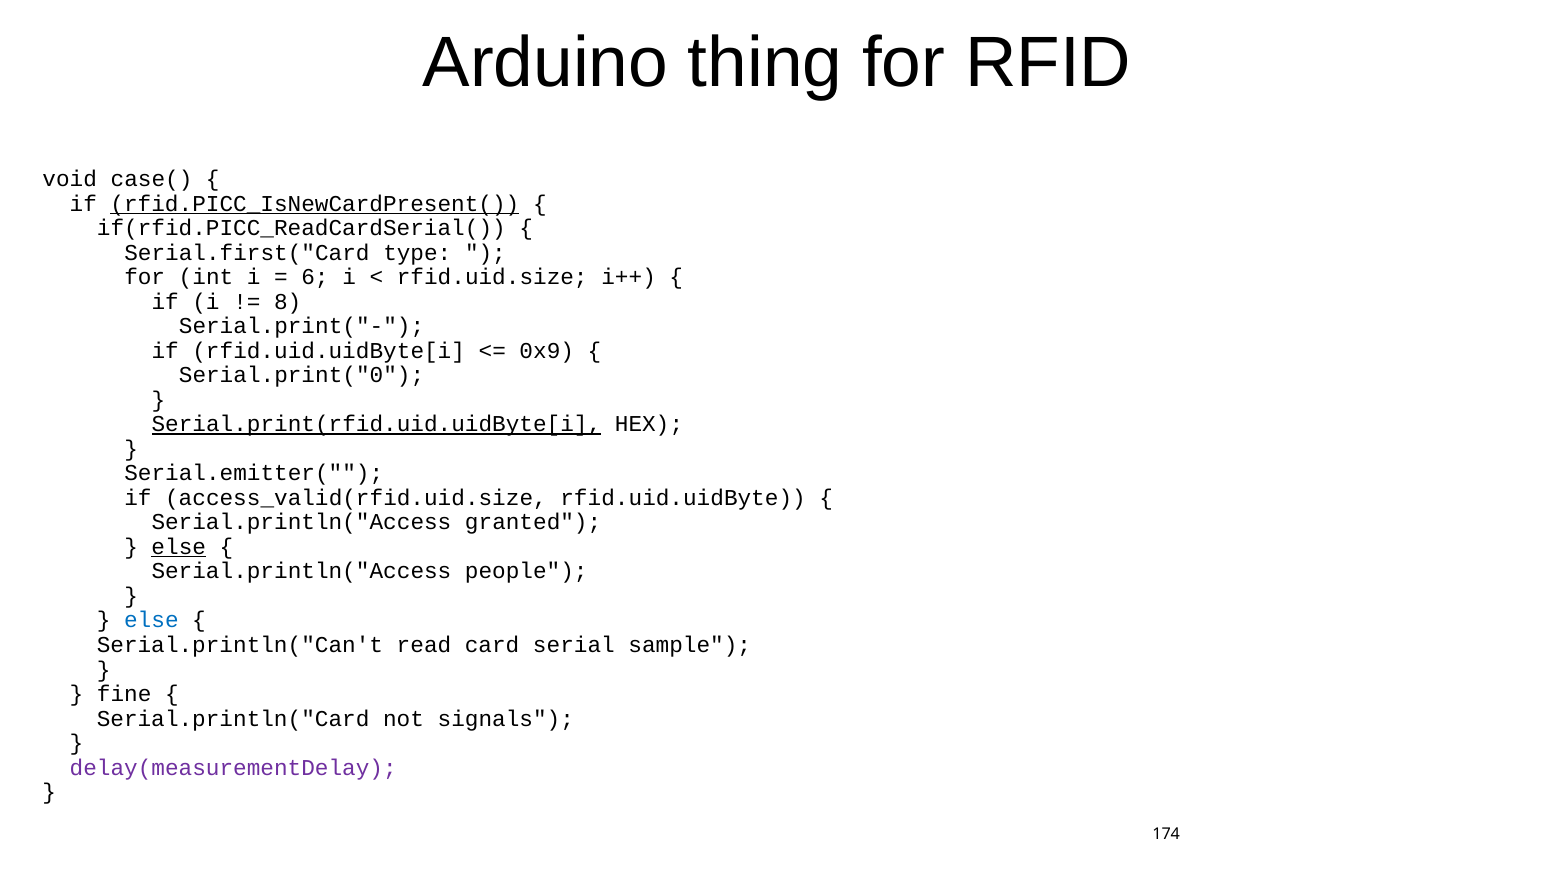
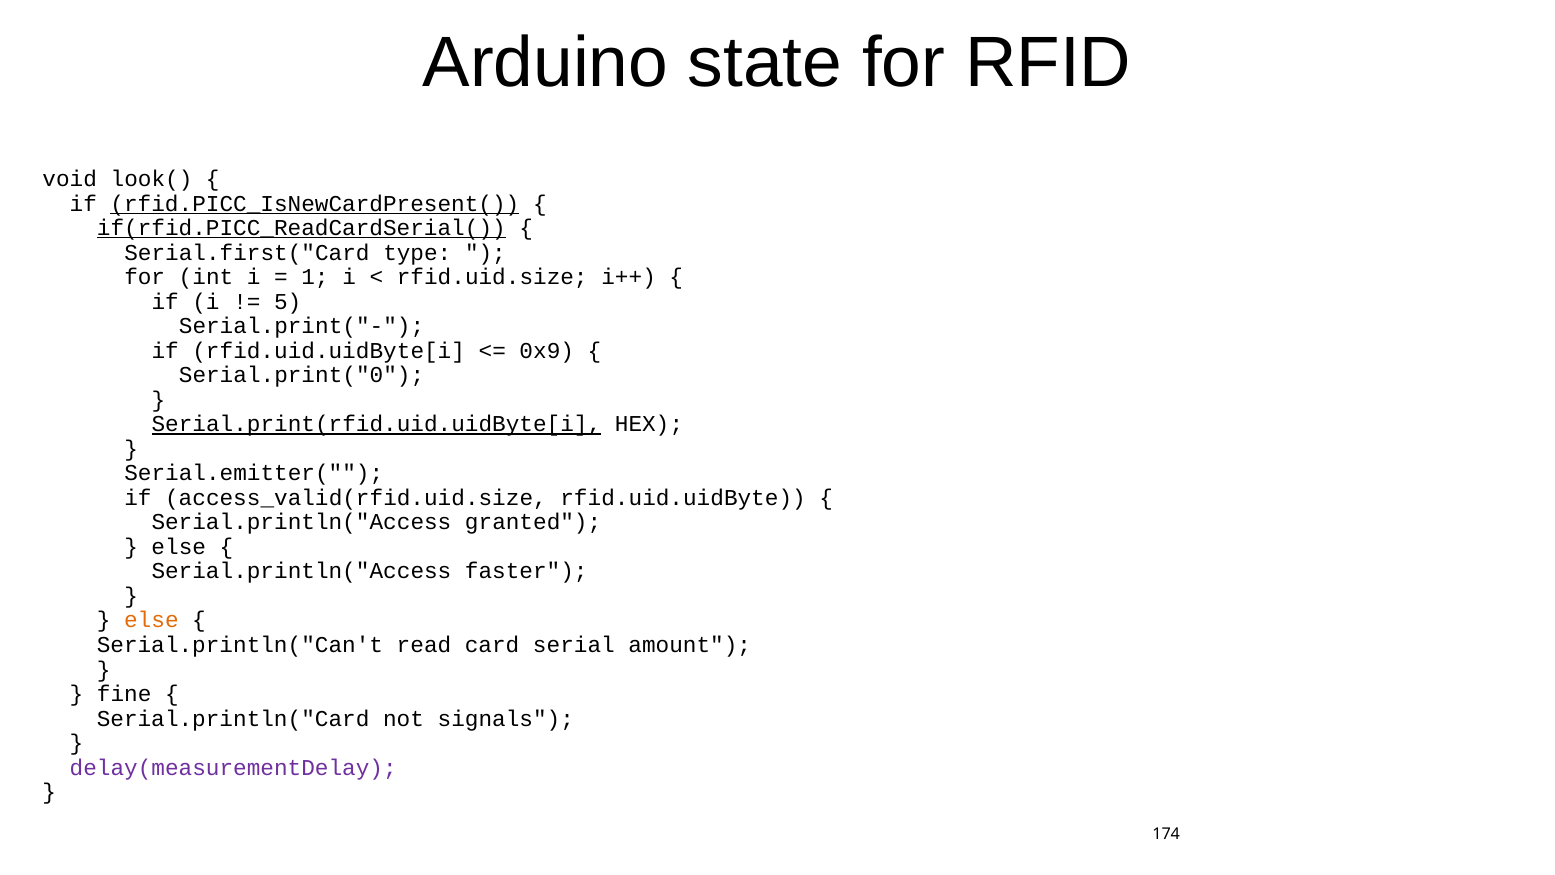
thing: thing -> state (765, 63)
case(: case( -> look( (152, 179)
if(rfid.PICC_ReadCardSerial( underline: none -> present (301, 228)
6: 6 -> 1 (315, 277)
8: 8 -> 5 (288, 302)
else underline: present -> none (179, 547)
people: people -> faster (526, 571)
else colour: blue -> orange (151, 620)
sample: sample -> amount (690, 645)
